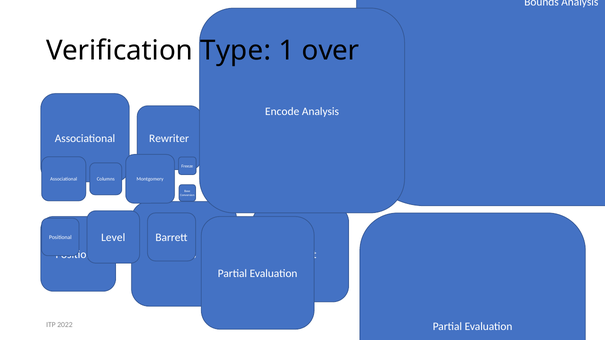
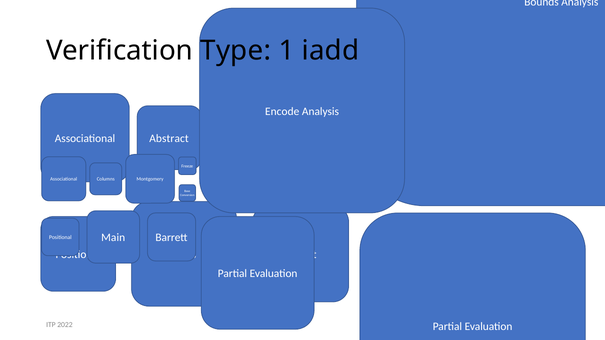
over: over -> iadd (331, 51)
Rewriter: Rewriter -> Abstract (169, 139)
Level: Level -> Main (113, 238)
